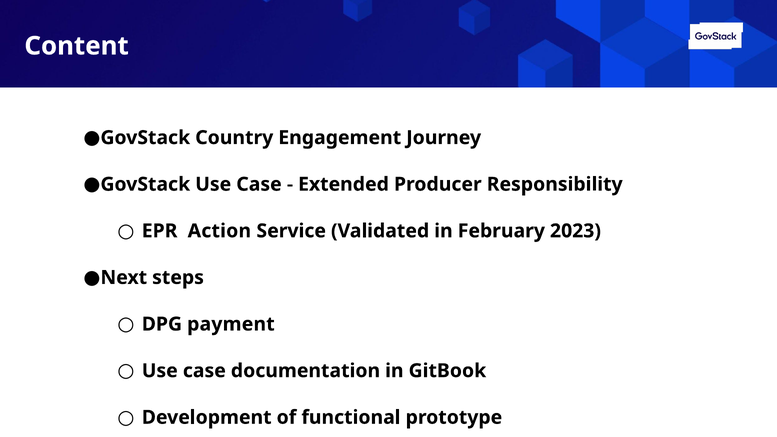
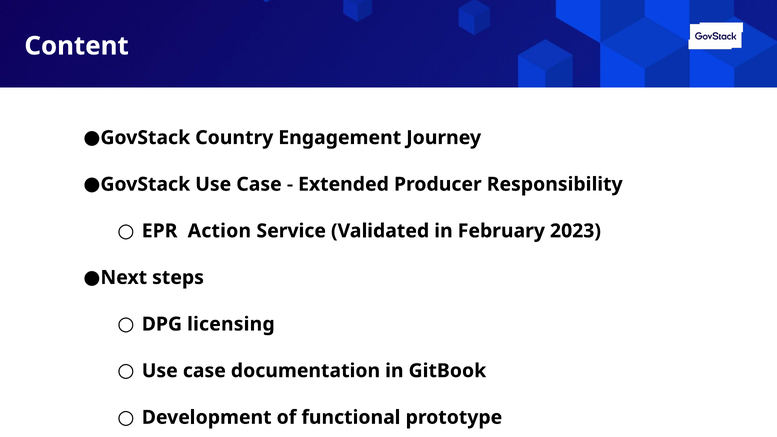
payment: payment -> licensing (231, 324)
